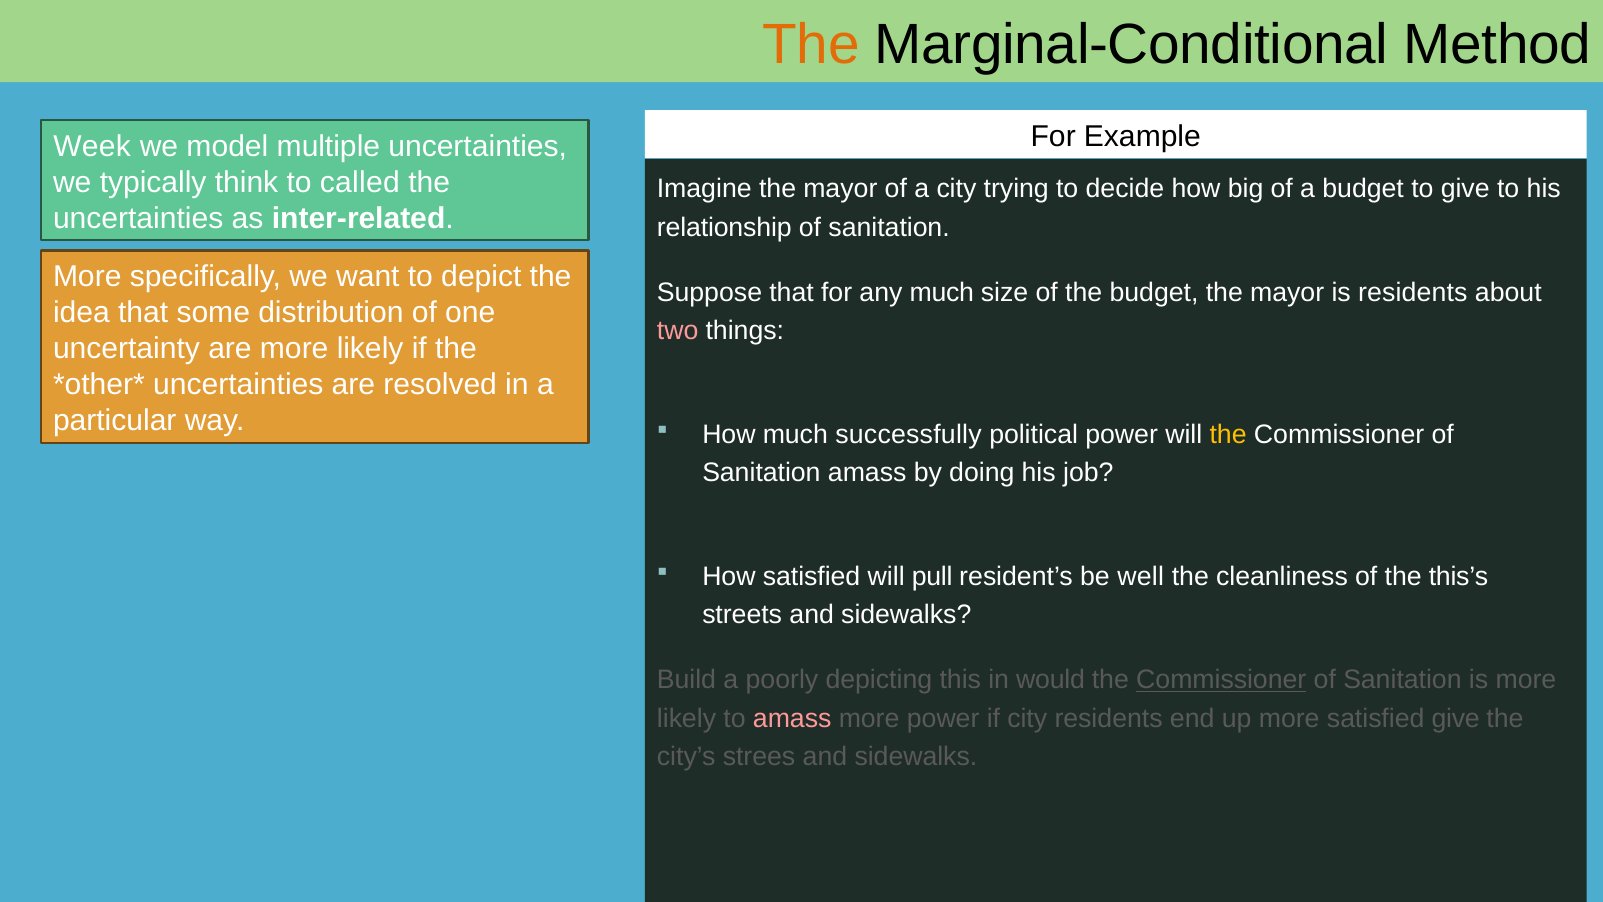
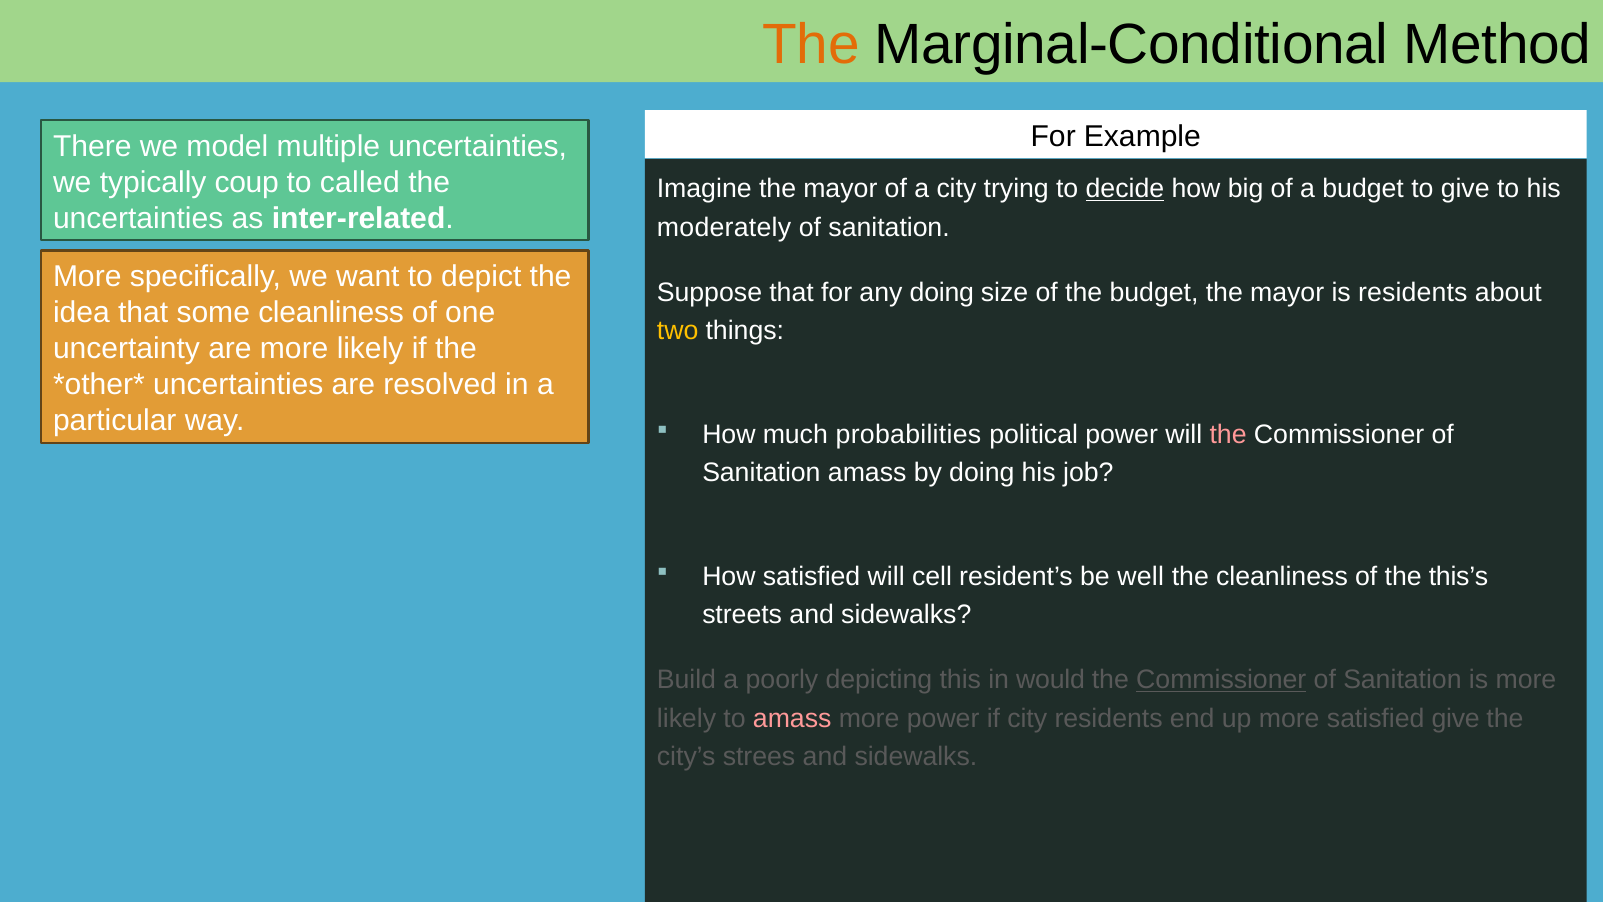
Week: Week -> There (92, 146)
think: think -> coup (247, 182)
decide underline: none -> present (1125, 189)
relationship: relationship -> moderately (724, 227)
any much: much -> doing (942, 292)
some distribution: distribution -> cleanliness (331, 313)
two colour: pink -> yellow (678, 331)
successfully: successfully -> probabilities (908, 434)
the colour: yellow -> pink (1228, 434)
pull: pull -> cell (932, 576)
